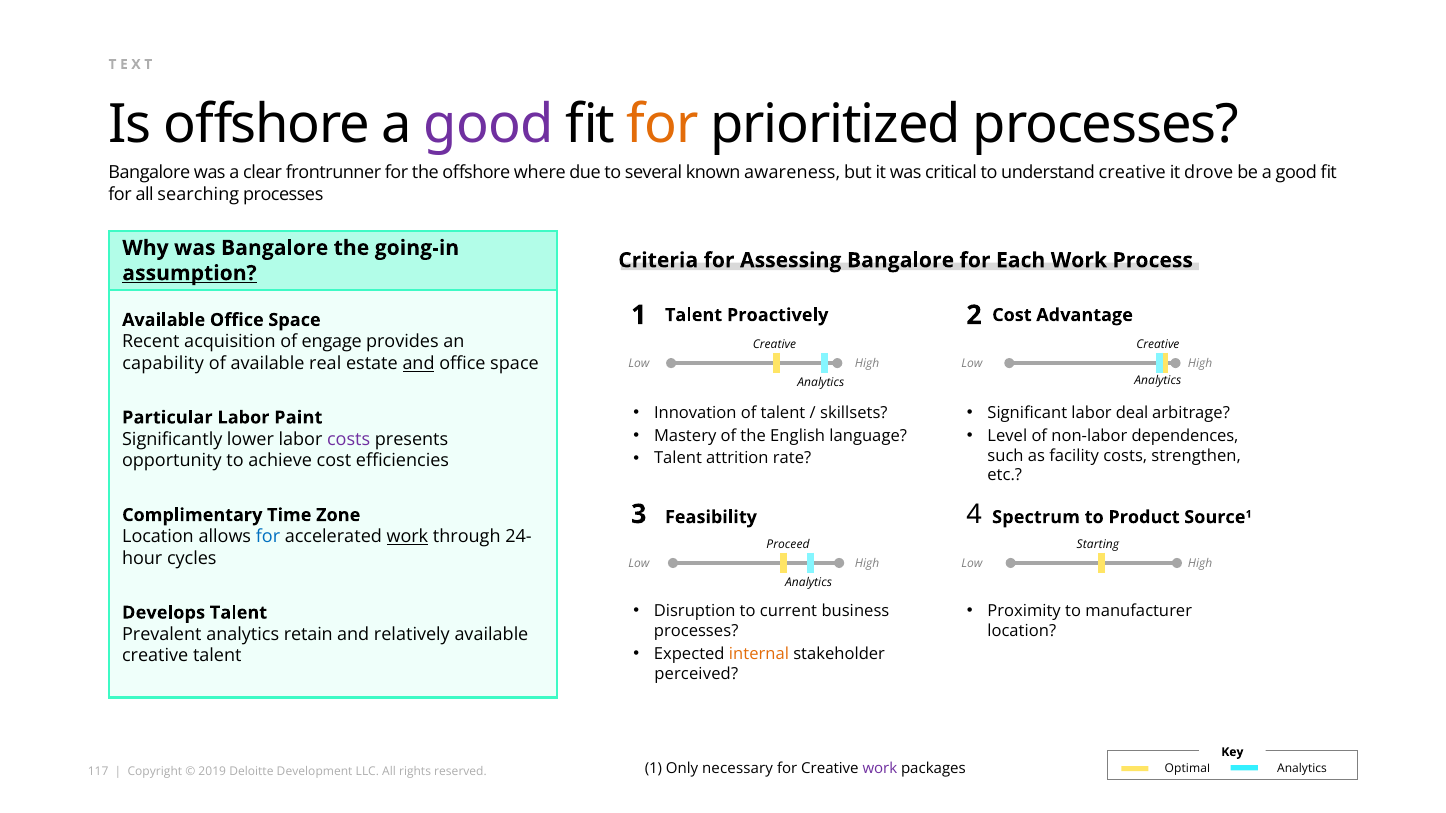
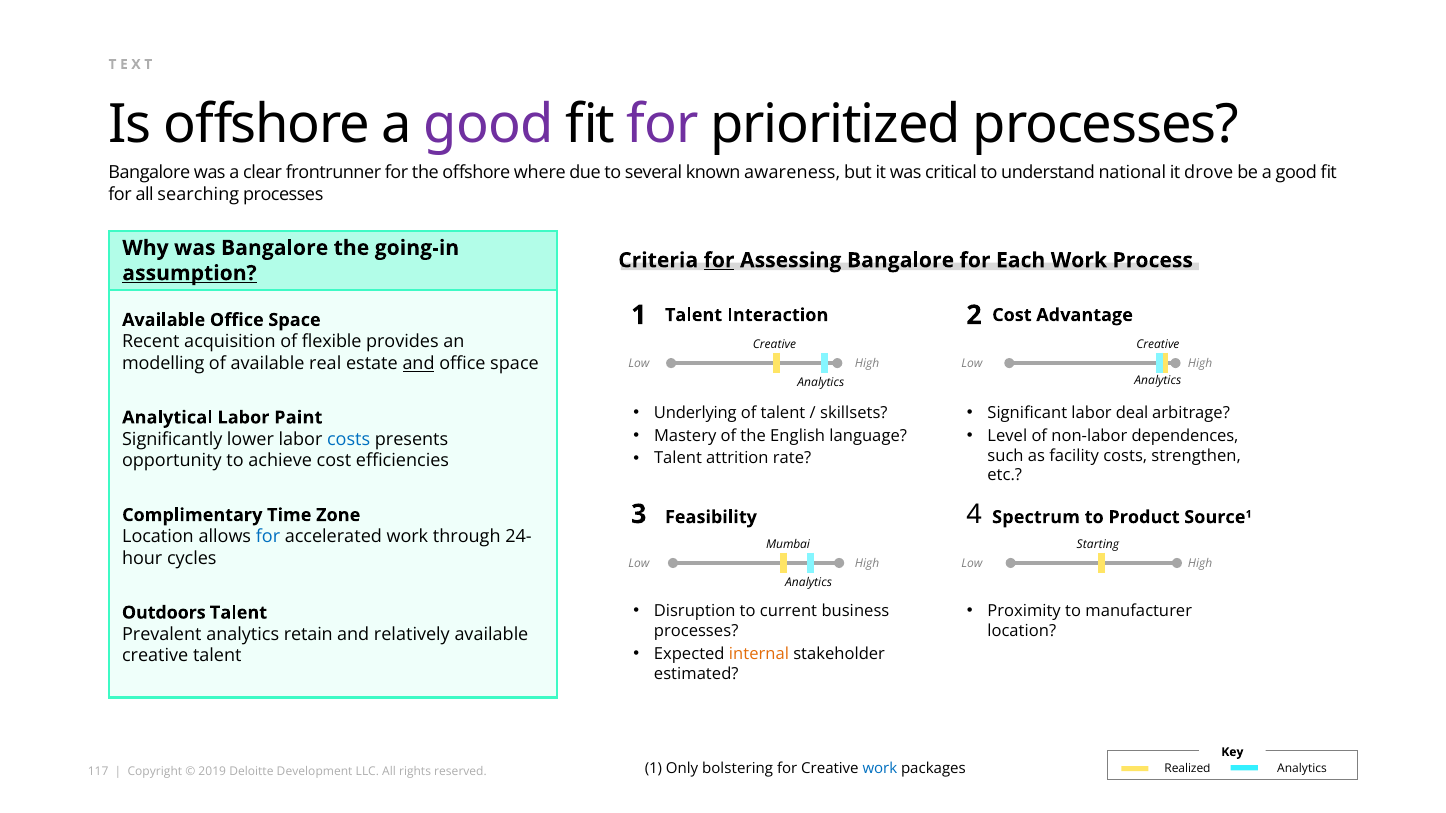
for colour: orange -> purple (663, 125)
understand creative: creative -> national (1132, 173)
for underline: none -> present (719, 260)
Proactively: Proactively -> Interaction (778, 315)
engage: engage -> flexible (332, 342)
capability: capability -> modelling (163, 363)
Innovation: Innovation -> Underlying (695, 413)
Particular: Particular -> Analytical (167, 418)
costs colour: purple -> blue (349, 439)
work underline: present -> none (407, 537)
Proceed: Proceed -> Mumbai (788, 544)
Develops: Develops -> Outdoors (164, 613)
perceived: perceived -> estimated (696, 674)
necessary: necessary -> bolstering (738, 769)
work colour: purple -> blue (880, 769)
Optimal: Optimal -> Realized (1187, 769)
